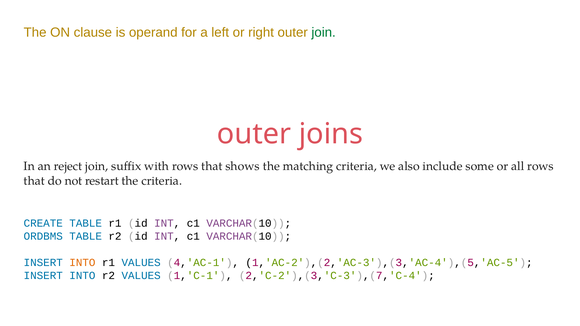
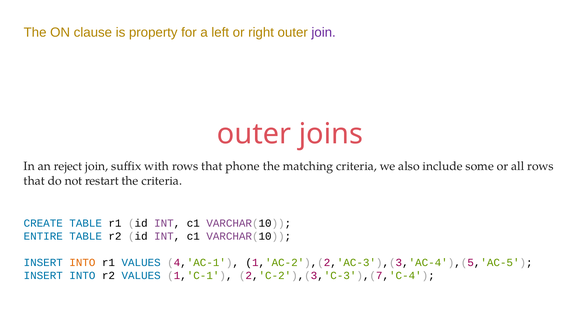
operand: operand -> property (153, 32)
join colour: green -> purple (324, 32)
shows: shows -> phone (243, 166)
ORDBMS: ORDBMS -> ENTIRE (43, 237)
